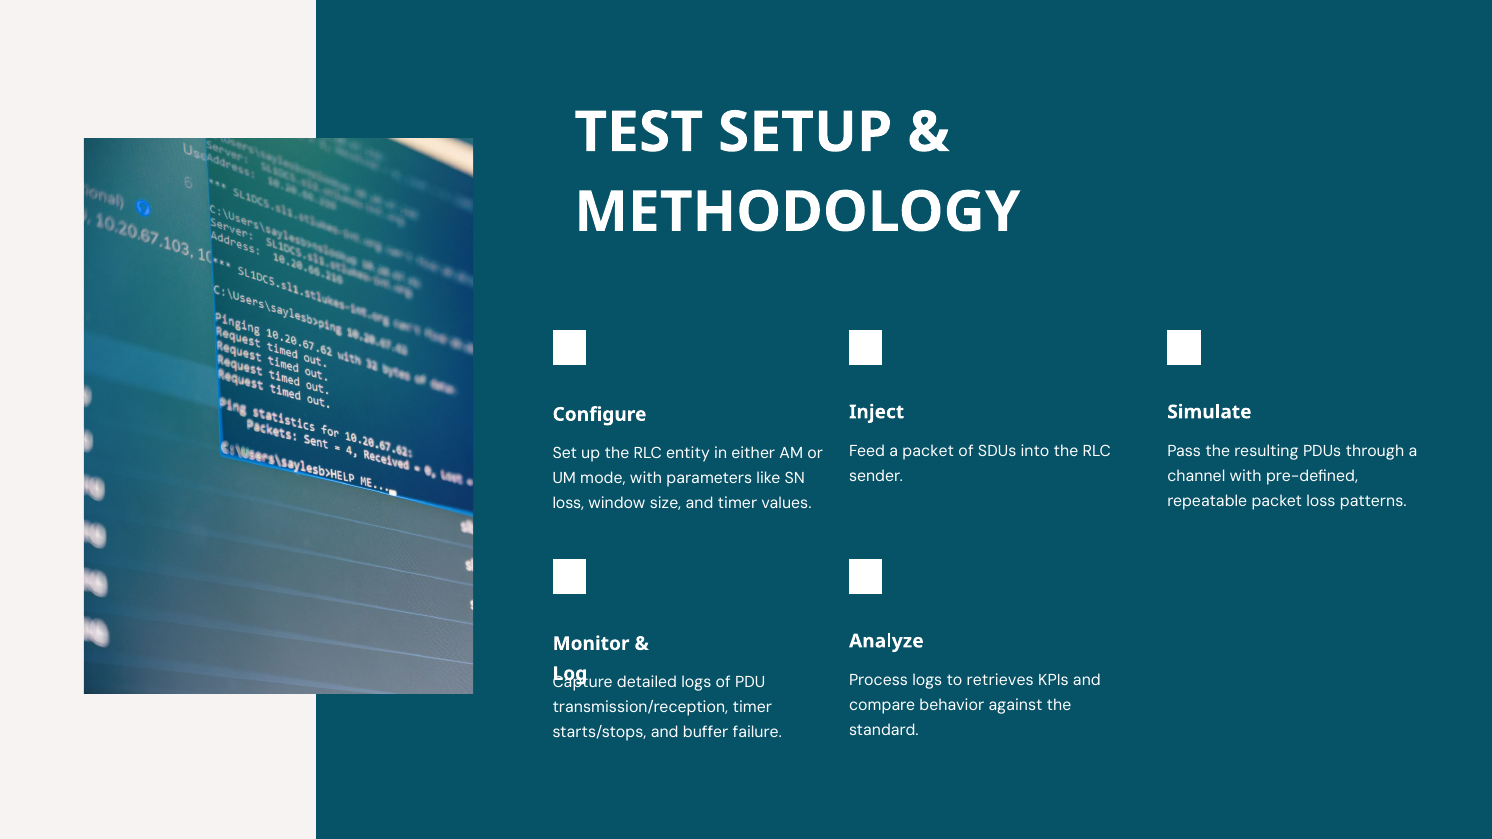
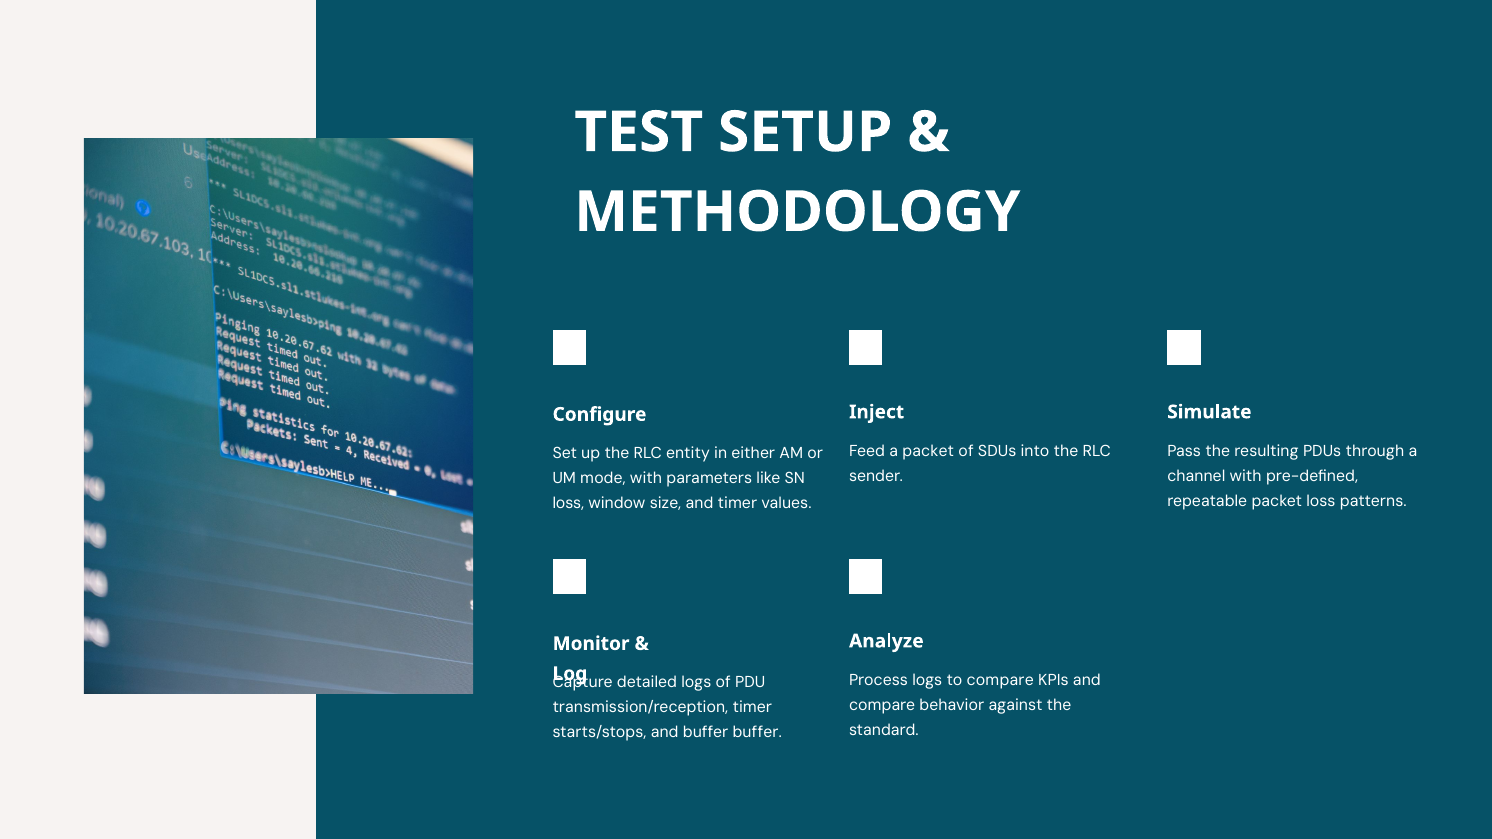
to retrieves: retrieves -> compare (1000, 680)
buffer failure: failure -> buffer (757, 733)
